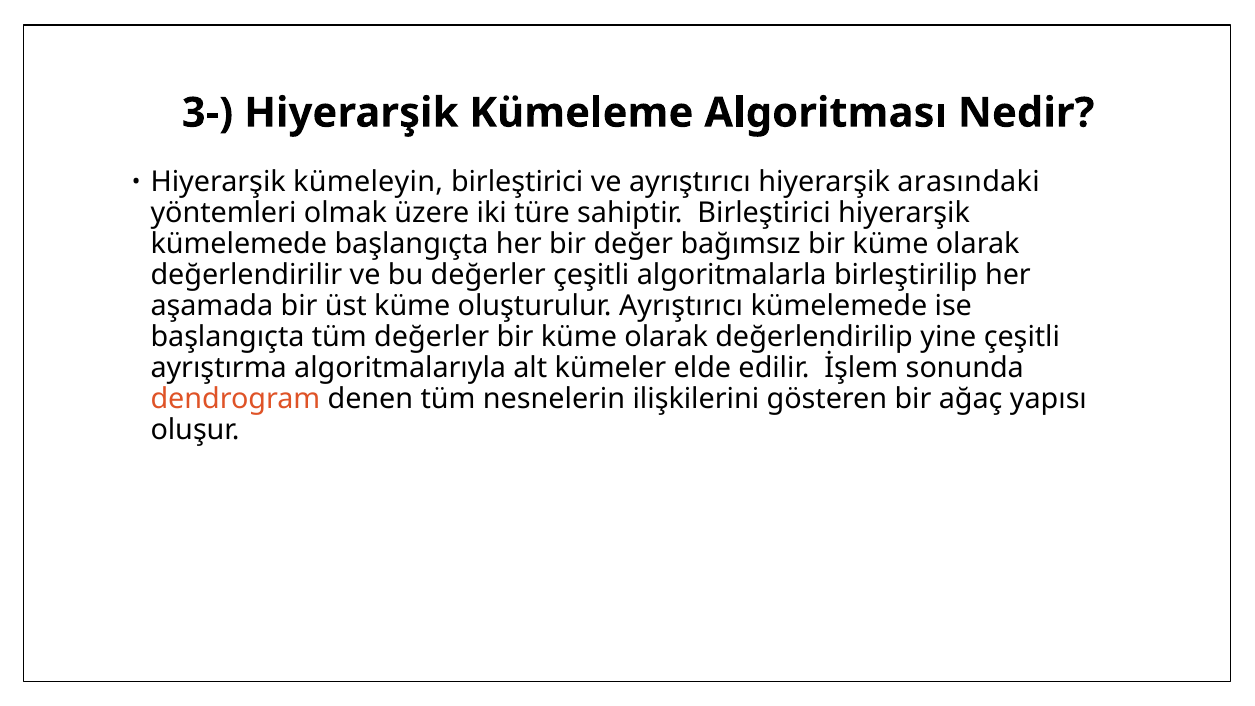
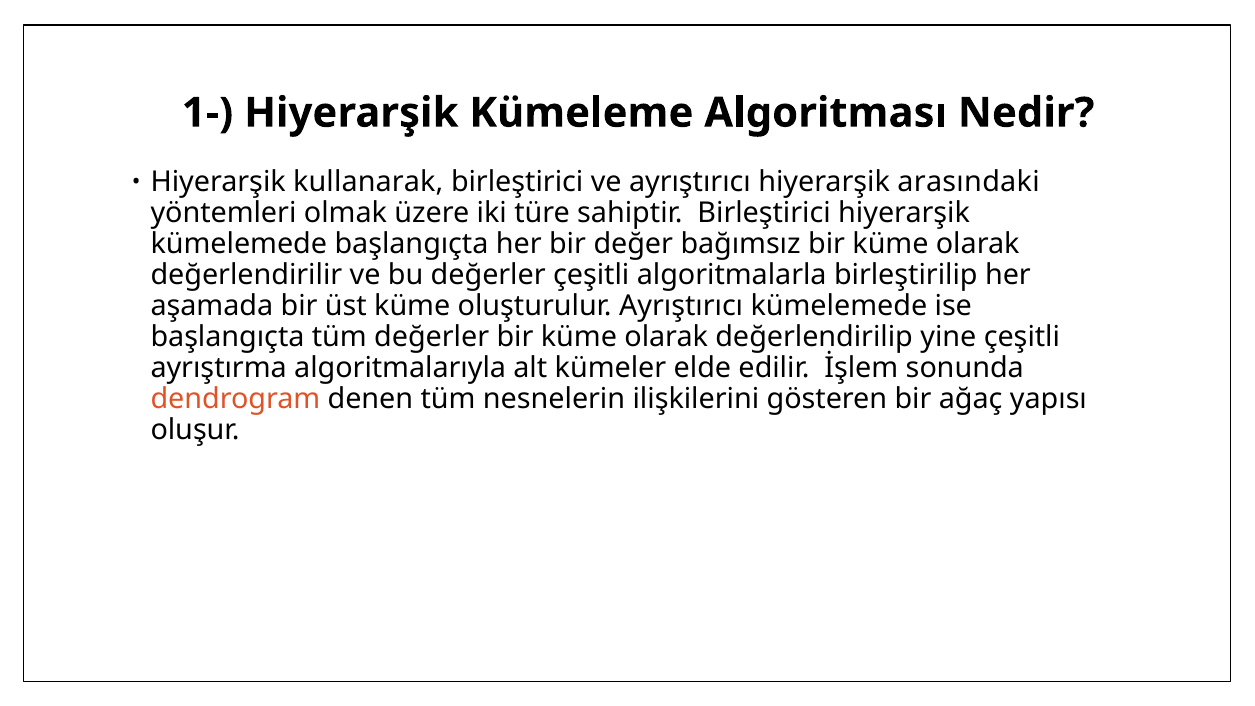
3-: 3- -> 1- (207, 113)
kümeleyin: kümeleyin -> kullanarak (368, 182)
